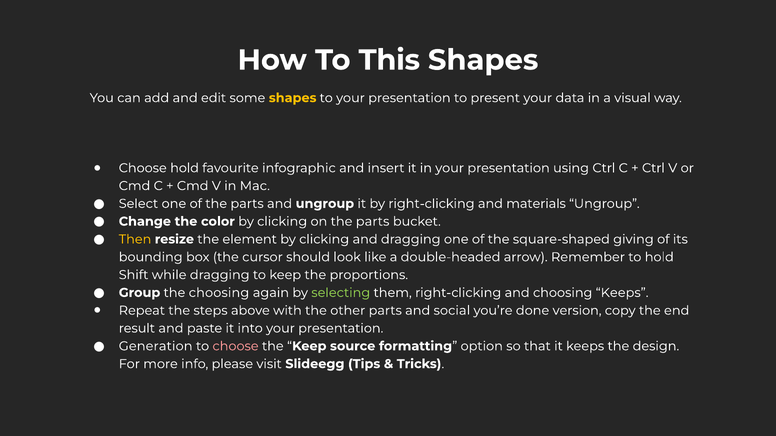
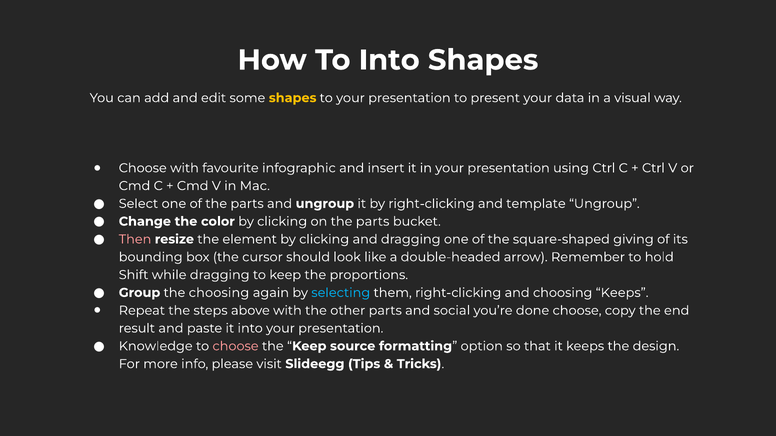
To This: This -> Into (389, 60)
Choose hold: hold -> with (185, 168)
materials: materials -> template (536, 204)
Then colour: yellow -> pink (135, 240)
selecting colour: light green -> light blue (341, 293)
done version: version -> choose (577, 311)
Generation: Generation -> Knowledge (156, 346)
